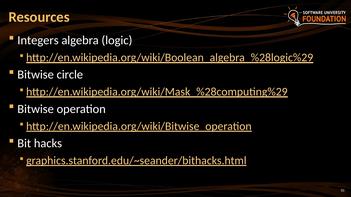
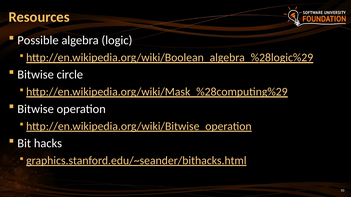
Integers: Integers -> Possible (38, 40)
